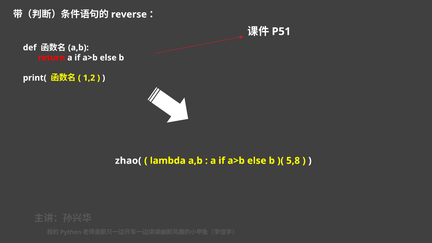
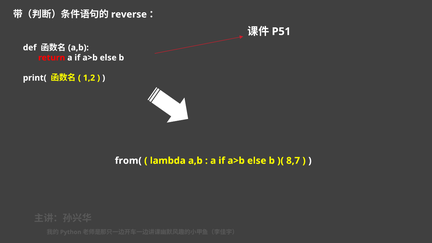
zhao(: zhao( -> from( (128, 161)
5,8: 5,8 -> 8,7 (293, 161)
